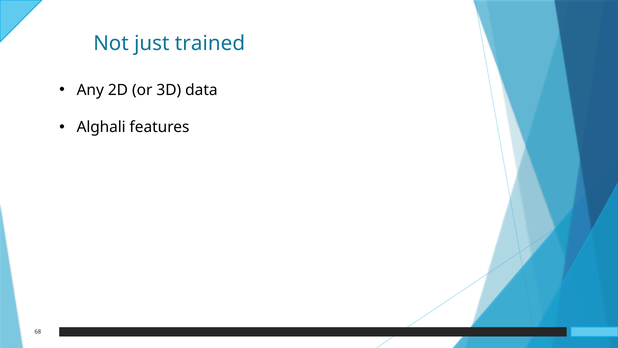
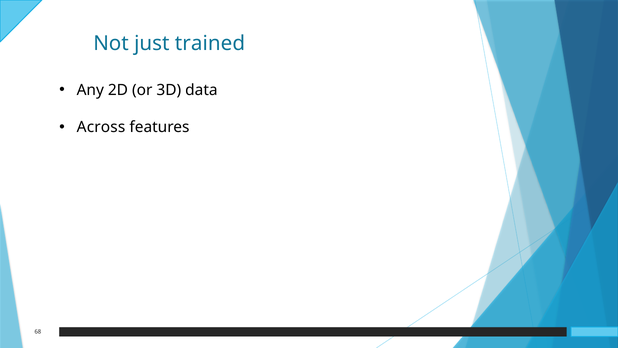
Alghali: Alghali -> Across (101, 127)
